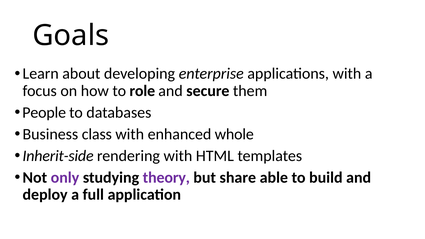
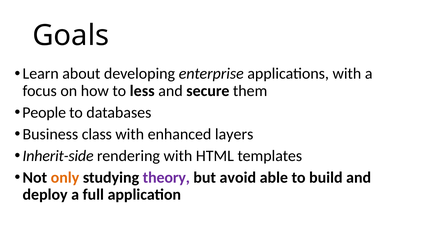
role: role -> less (142, 91)
whole: whole -> layers (234, 134)
only colour: purple -> orange (65, 178)
share: share -> avoid (238, 178)
